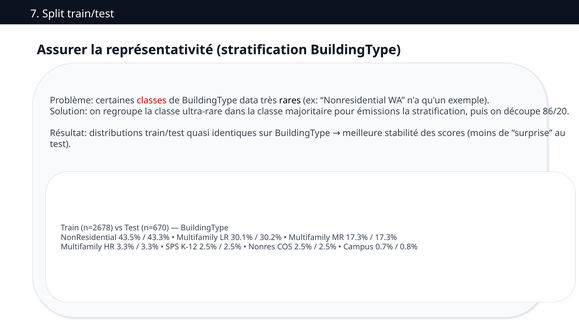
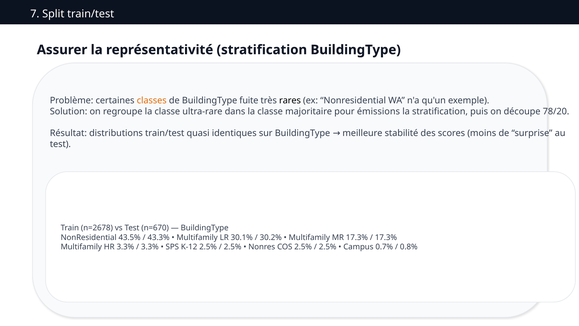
classes colour: red -> orange (152, 100)
data: data -> fuite (249, 100)
86/20: 86/20 -> 78/20 (556, 111)
